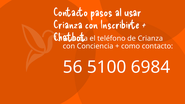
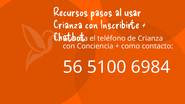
Contacto: Contacto -> Recursos (71, 12)
